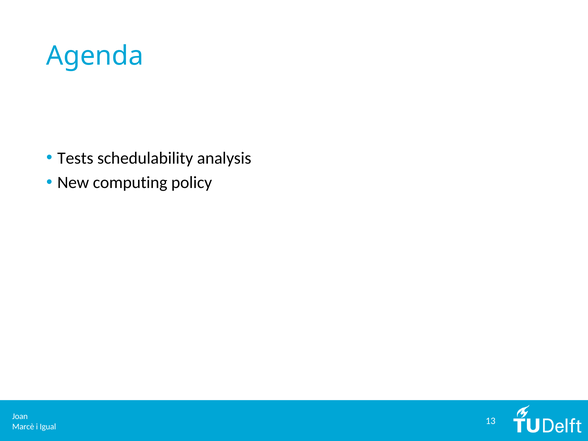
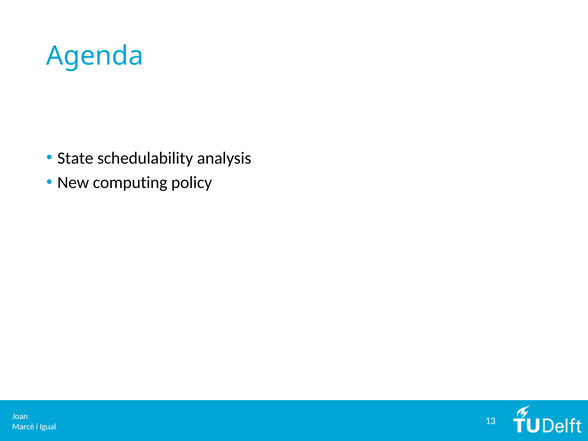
Tests: Tests -> State (75, 158)
